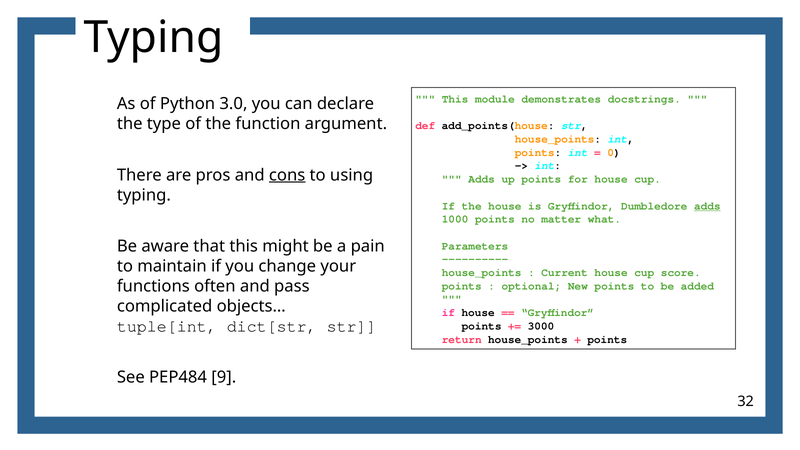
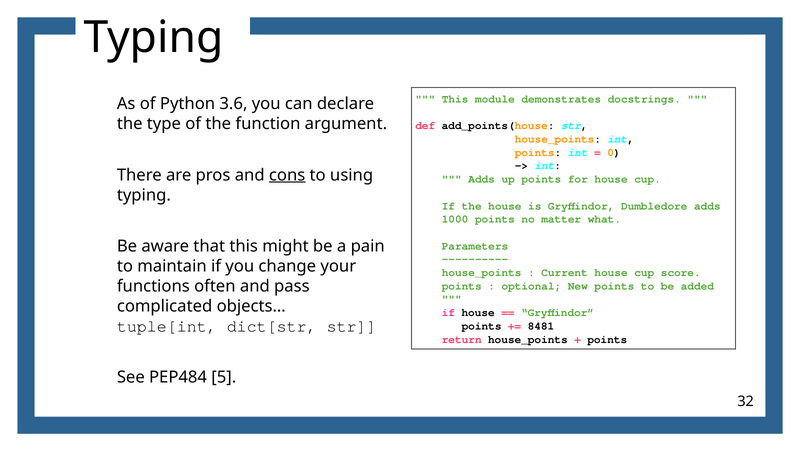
3.0: 3.0 -> 3.6 (233, 104)
adds underline: present -> none (707, 206)
3000: 3000 -> 8481 (541, 326)
9: 9 -> 5 (224, 377)
